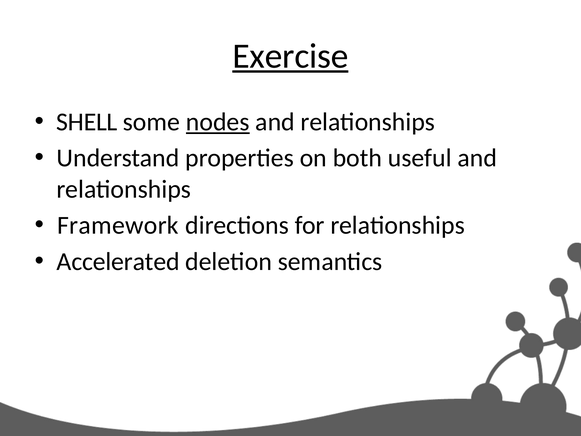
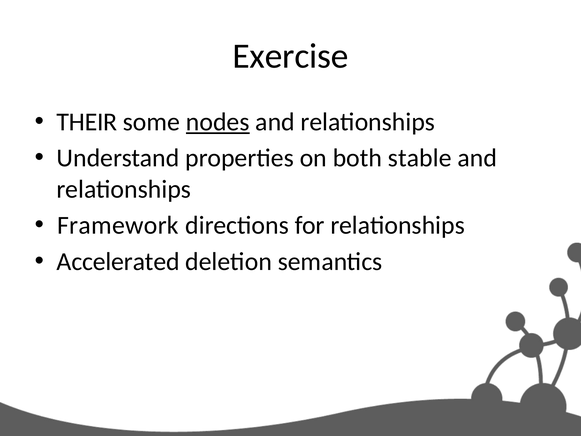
Exercise underline: present -> none (291, 56)
SHELL: SHELL -> THEIR (87, 122)
useful: useful -> stable (420, 158)
